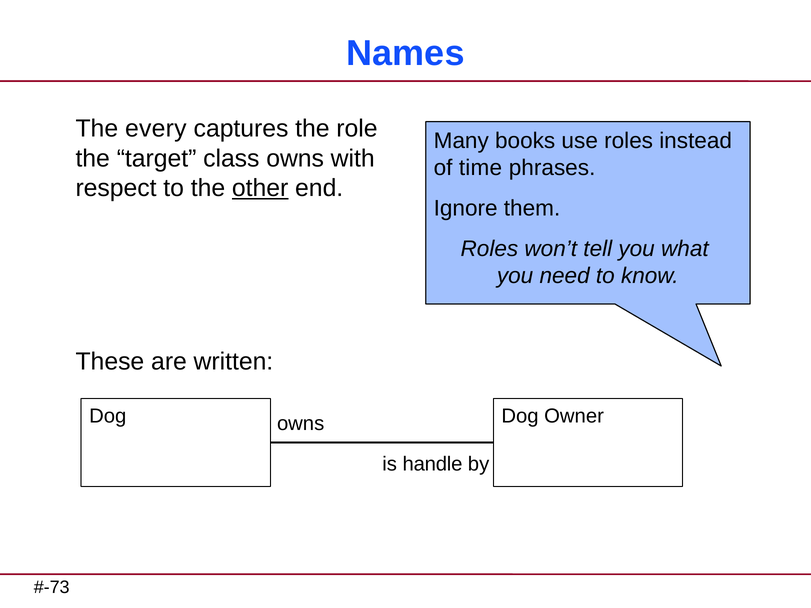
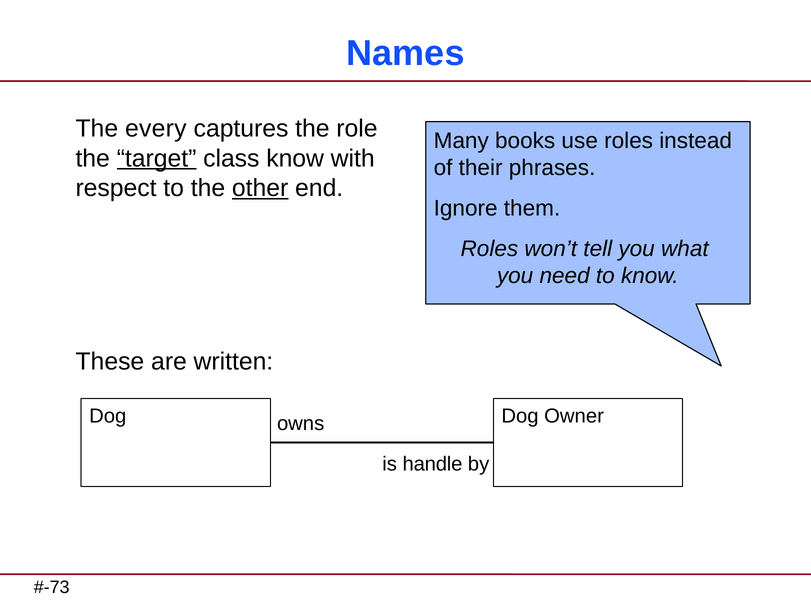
target underline: none -> present (157, 158)
class owns: owns -> know (295, 158)
time: time -> their (481, 168)
